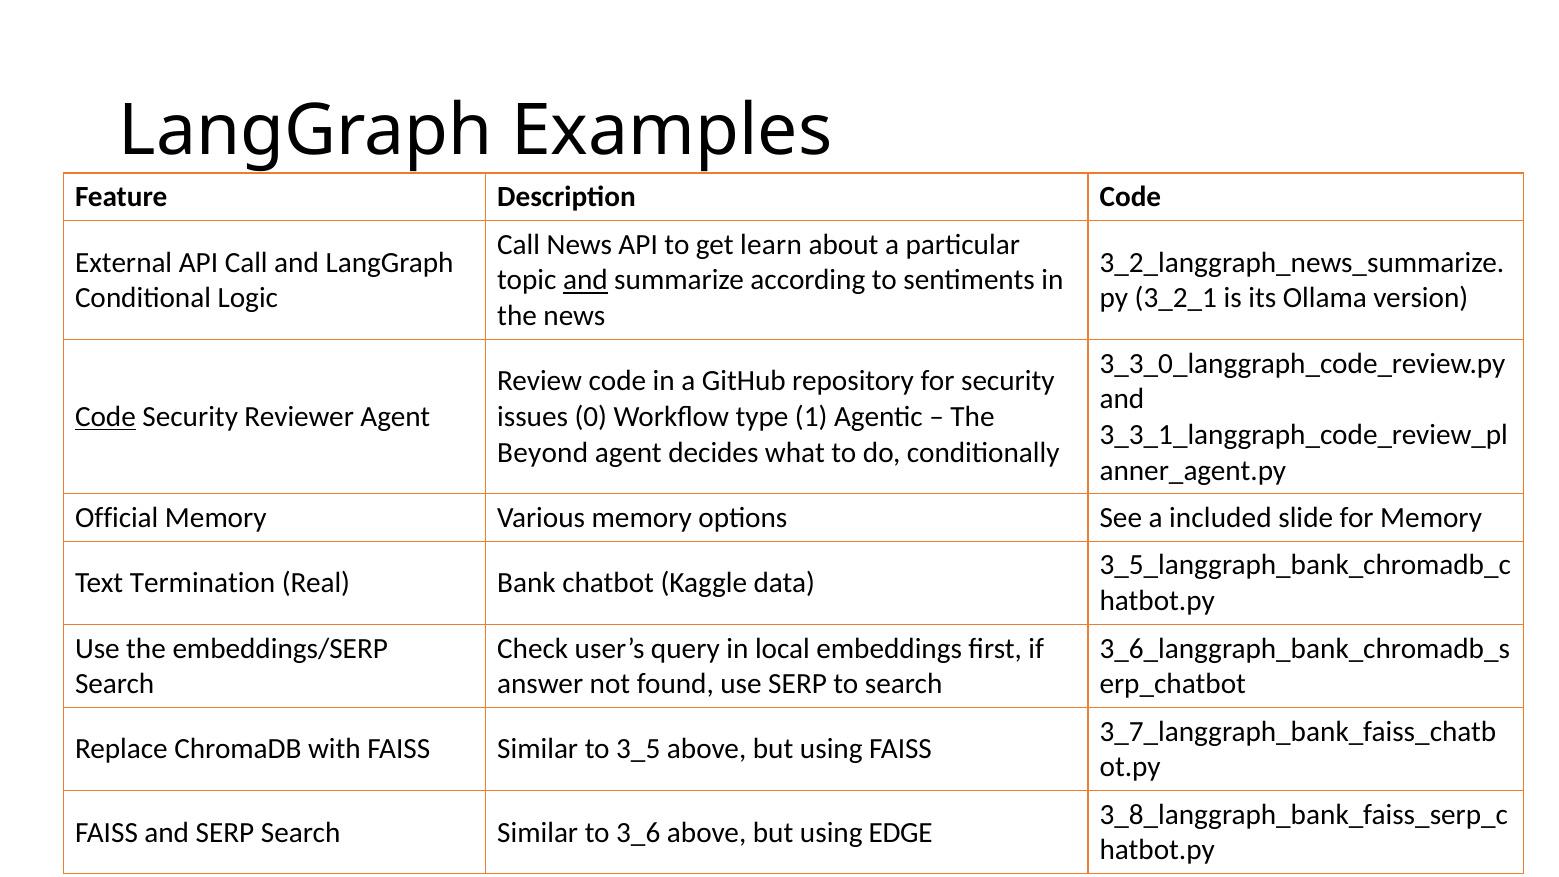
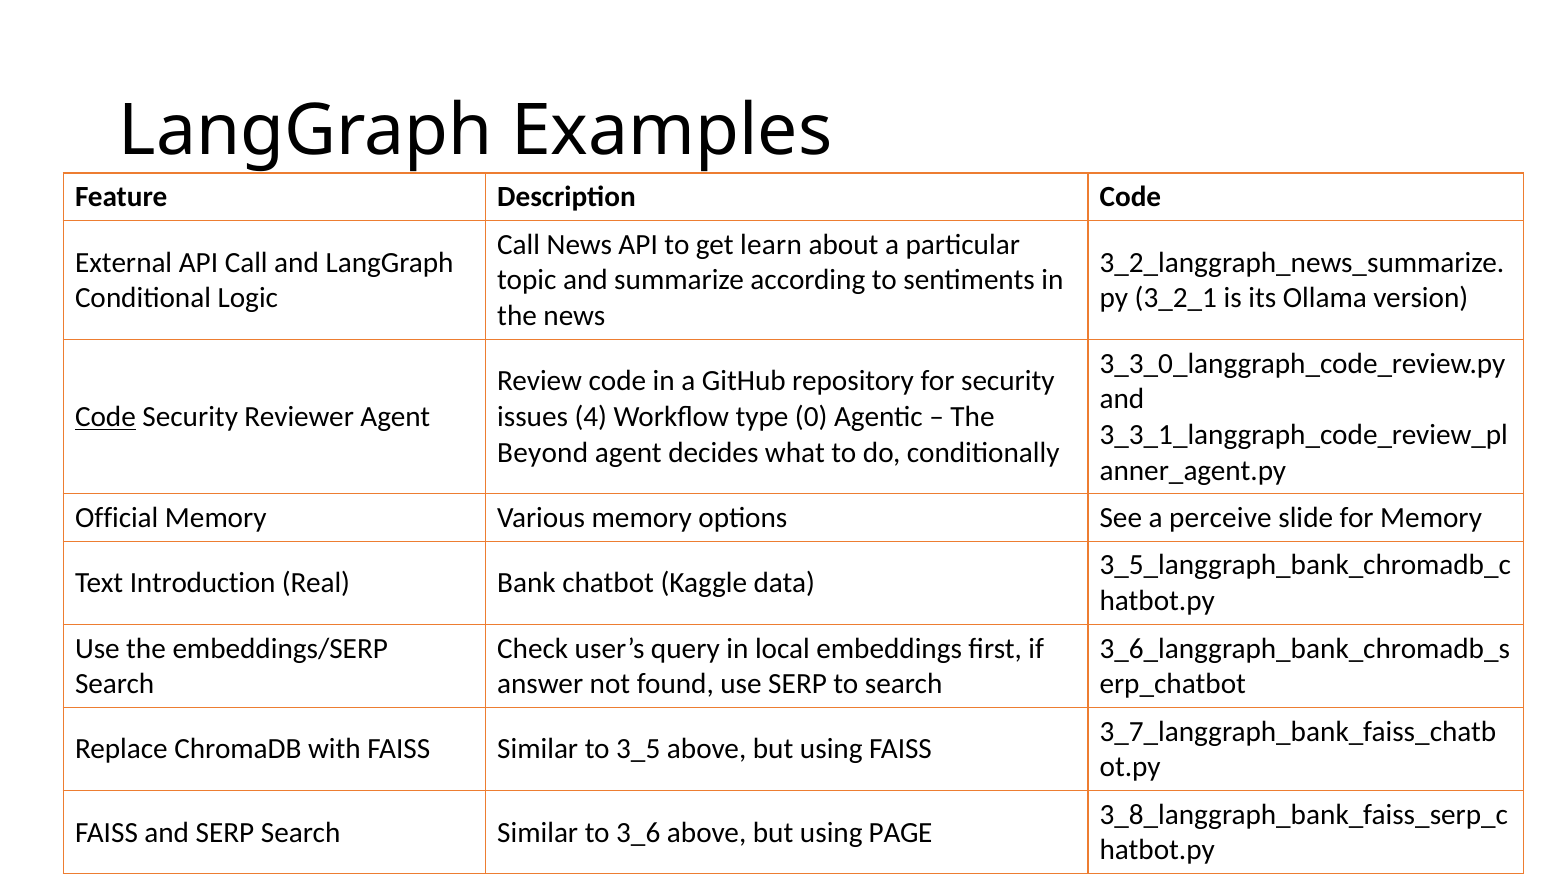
and underline: present -> none (585, 280)
0: 0 -> 4 (591, 417)
1: 1 -> 0 (811, 417)
included: included -> perceive (1220, 518)
Termination: Termination -> Introduction (203, 583)
EDGE: EDGE -> PAGE (901, 832)
